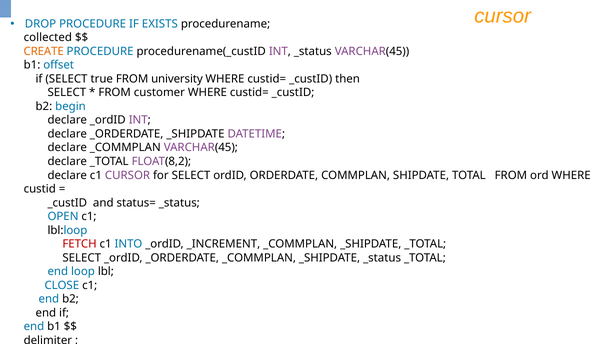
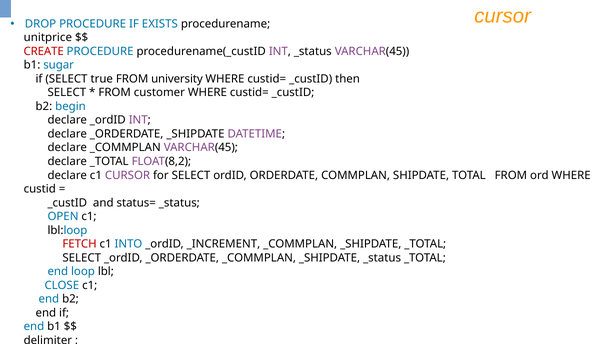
collected: collected -> unitprice (48, 38)
CREATE colour: orange -> red (44, 51)
offset: offset -> sugar (59, 65)
